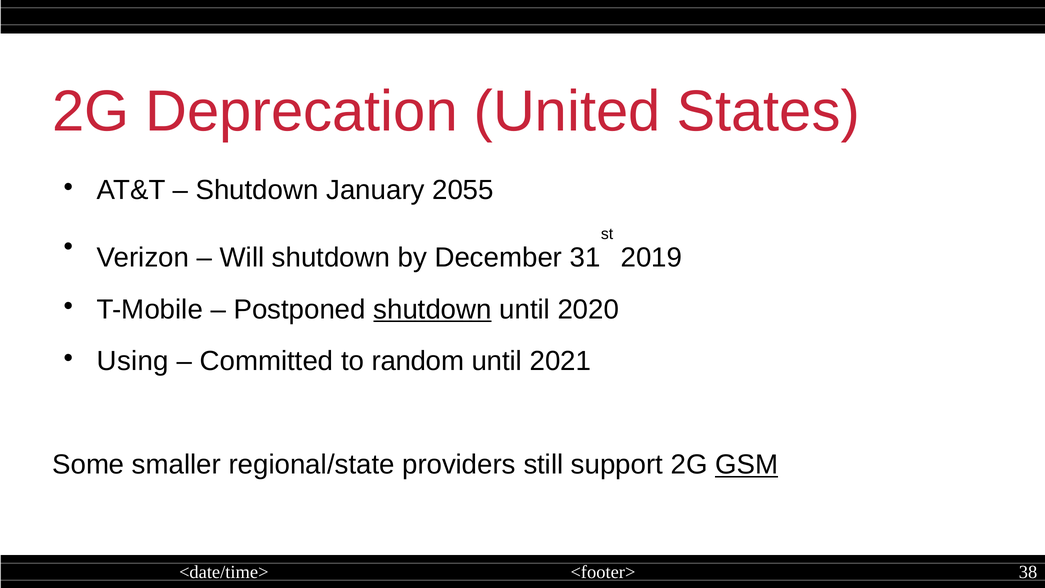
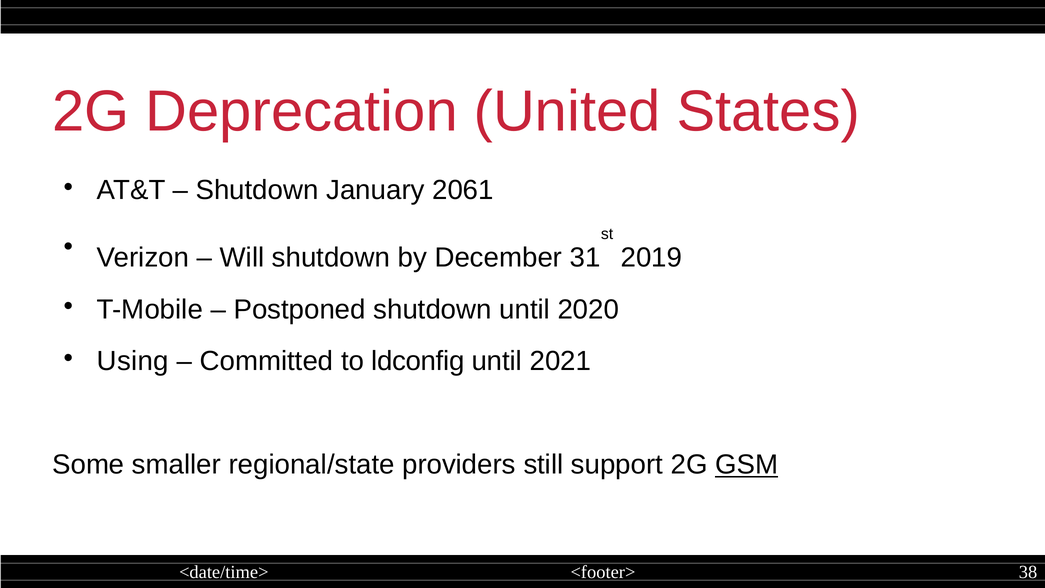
2055: 2055 -> 2061 (463, 190)
shutdown underline: present -> none (433, 309)
random: random -> ldconfig (418, 361)
